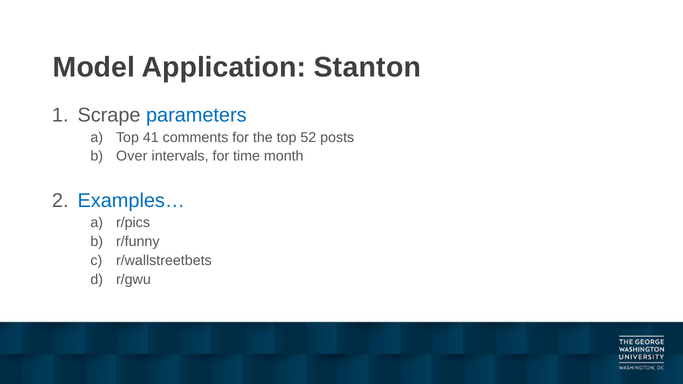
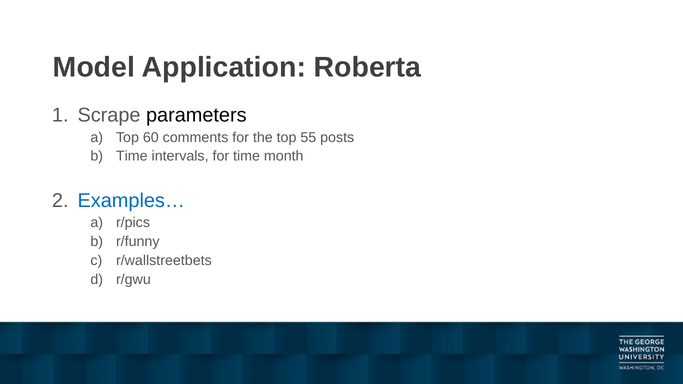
Stanton: Stanton -> Roberta (368, 67)
parameters colour: blue -> black (196, 115)
41: 41 -> 60 (151, 137)
52: 52 -> 55 (308, 137)
Over: Over -> Time (132, 156)
